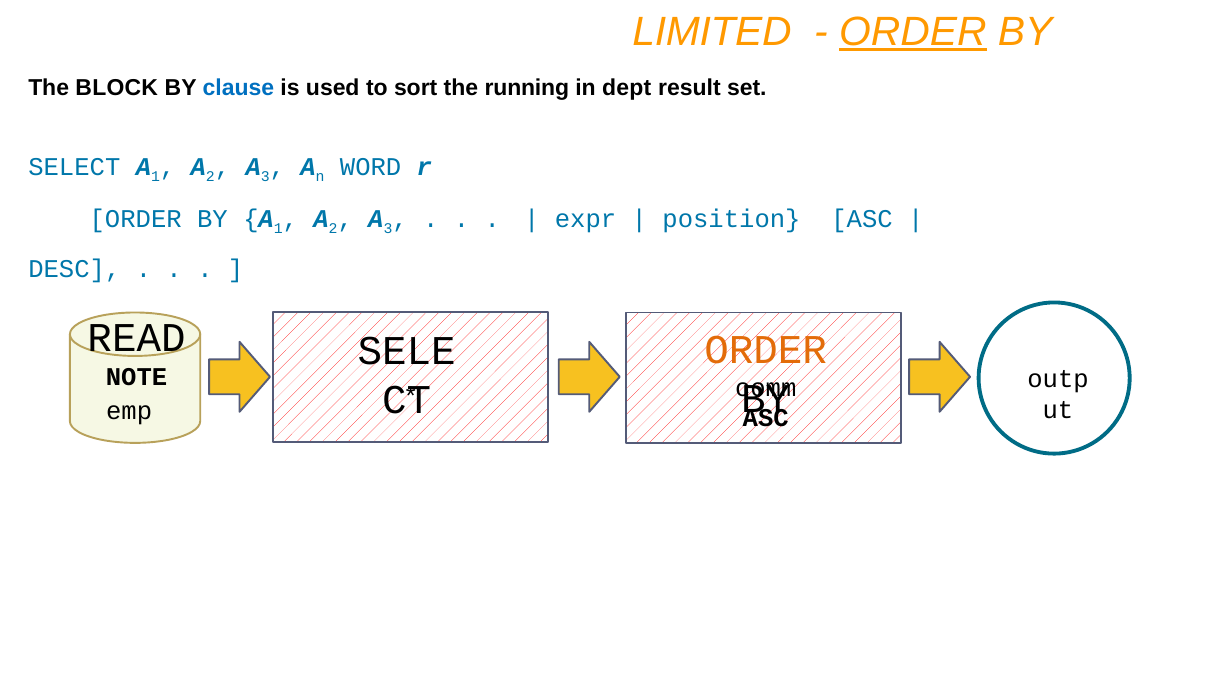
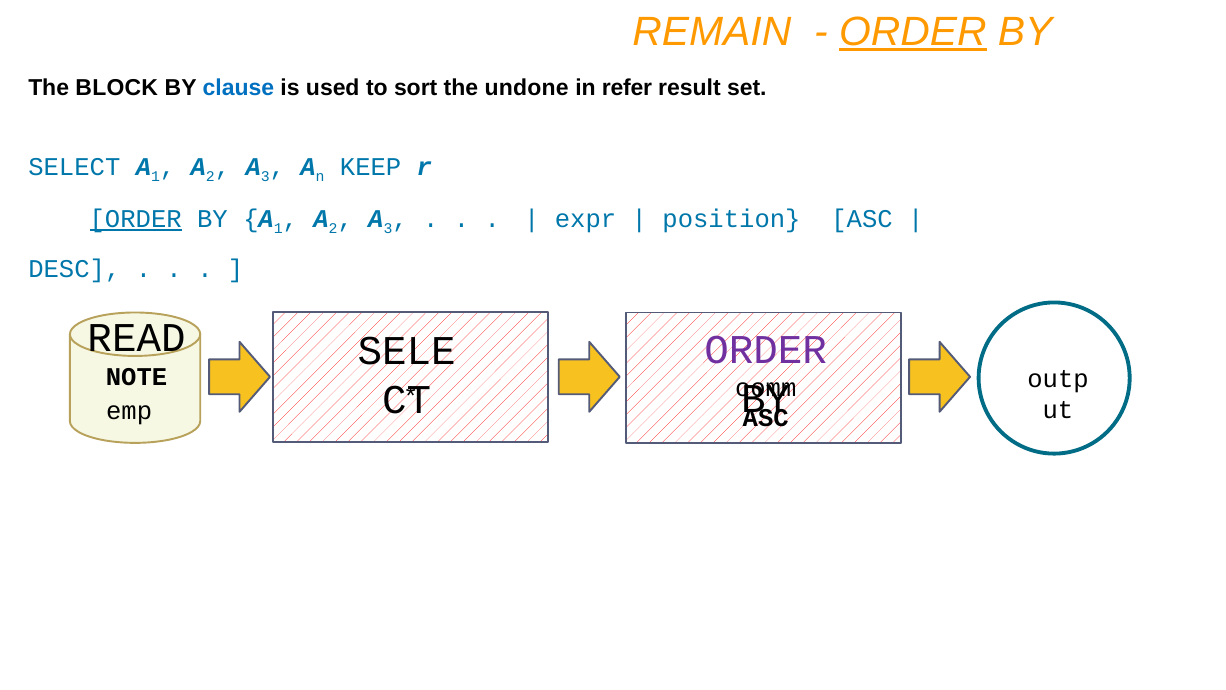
LIMITED: LIMITED -> REMAIN (712, 32)
running: running -> undone (527, 87)
dept: dept -> refer (627, 87)
WORD: WORD -> KEEP (371, 167)
ORDER underline: none -> present (136, 219)
ORDER colour: orange -> purple (766, 350)
